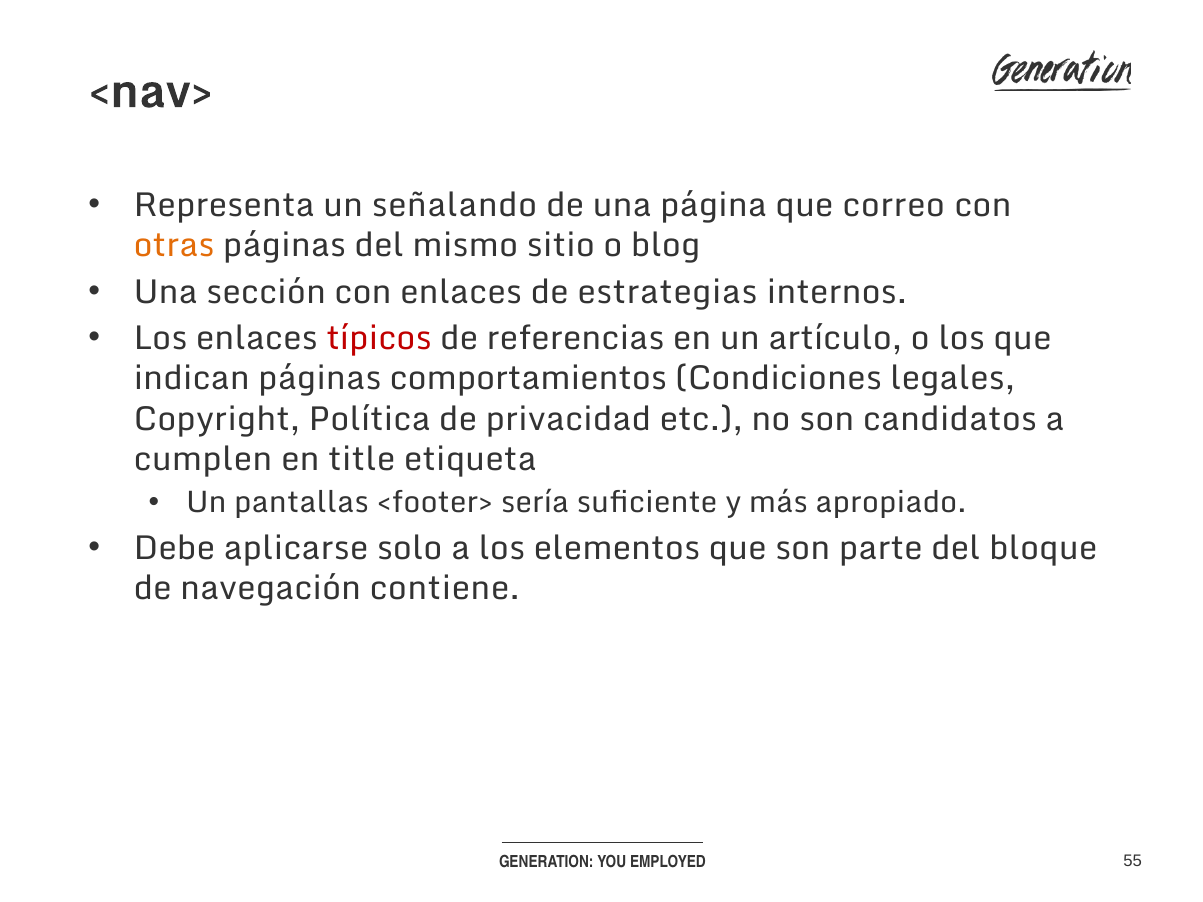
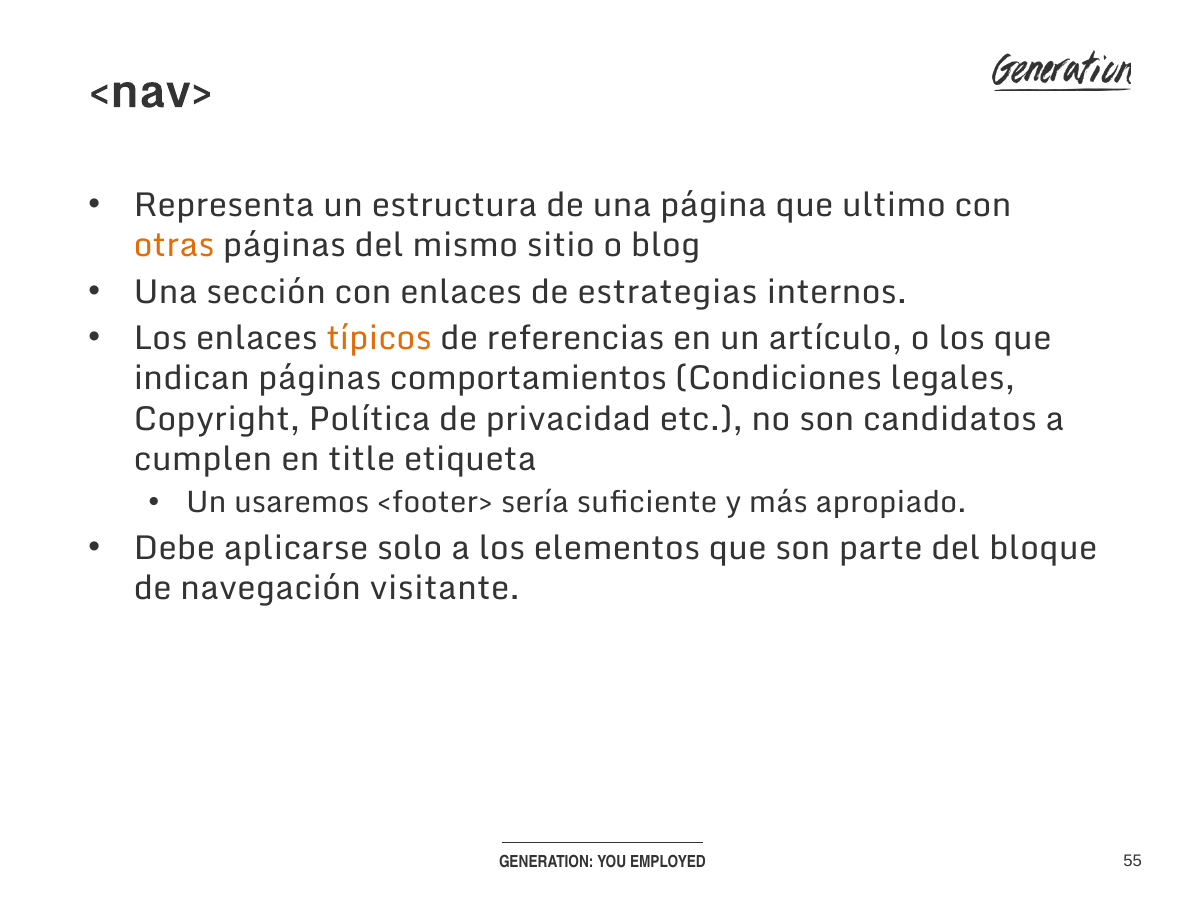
señalando: señalando -> estructura (455, 205)
correo: correo -> ultimo (894, 205)
típicos colour: red -> orange (379, 339)
pantallas: pantallas -> usaremos (302, 503)
contiene: contiene -> visitante (445, 588)
